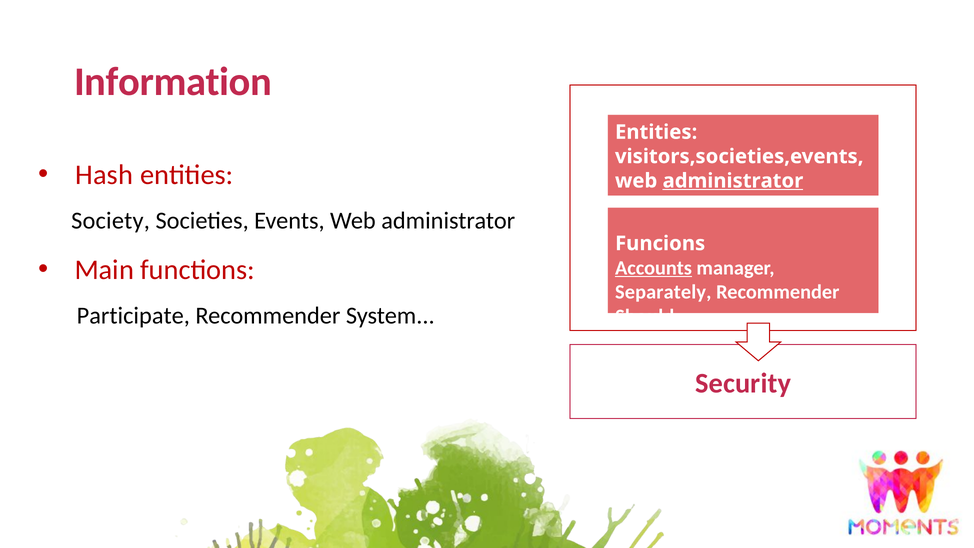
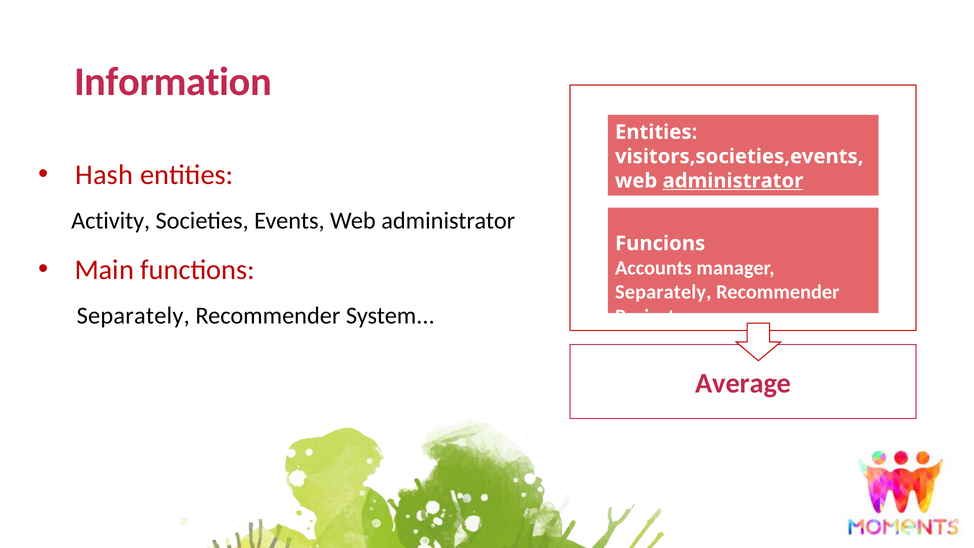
Society: Society -> Activity (111, 221)
Accounts underline: present -> none (653, 268)
Participate: Participate -> Separately (133, 316)
Should: Should -> Project (653, 316)
Security: Security -> Average (743, 383)
